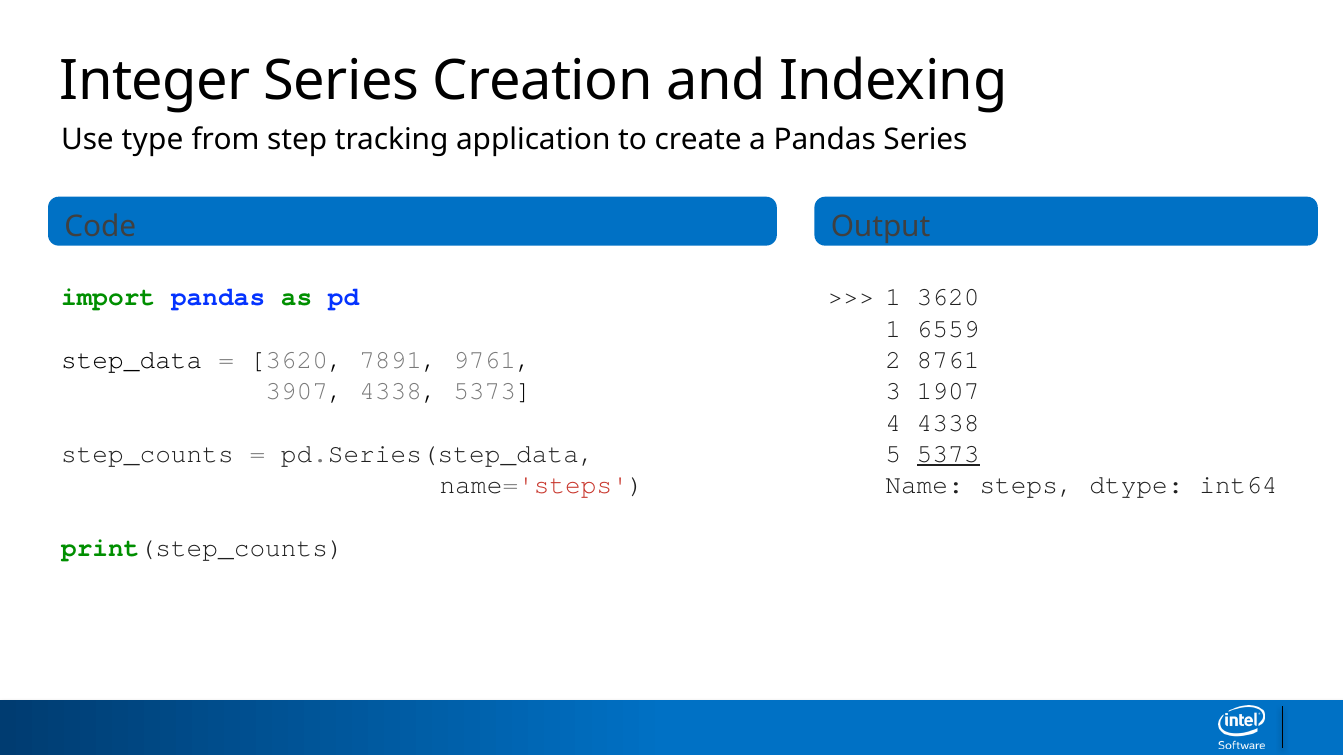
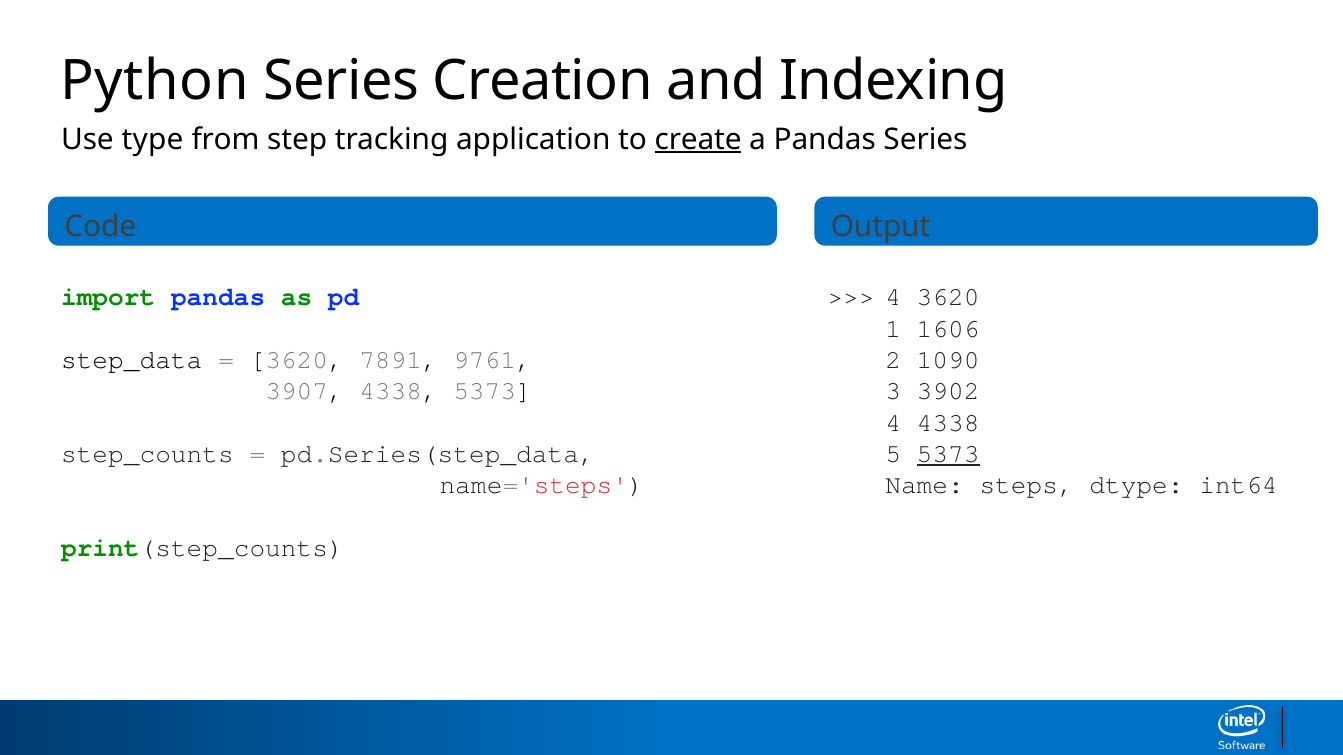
Integer: Integer -> Python (155, 81)
create underline: none -> present (698, 139)
1: 1 -> 4 (893, 297)
6559: 6559 -> 1606 (948, 329)
8761: 8761 -> 1090 (948, 360)
1907: 1907 -> 3902 (948, 391)
